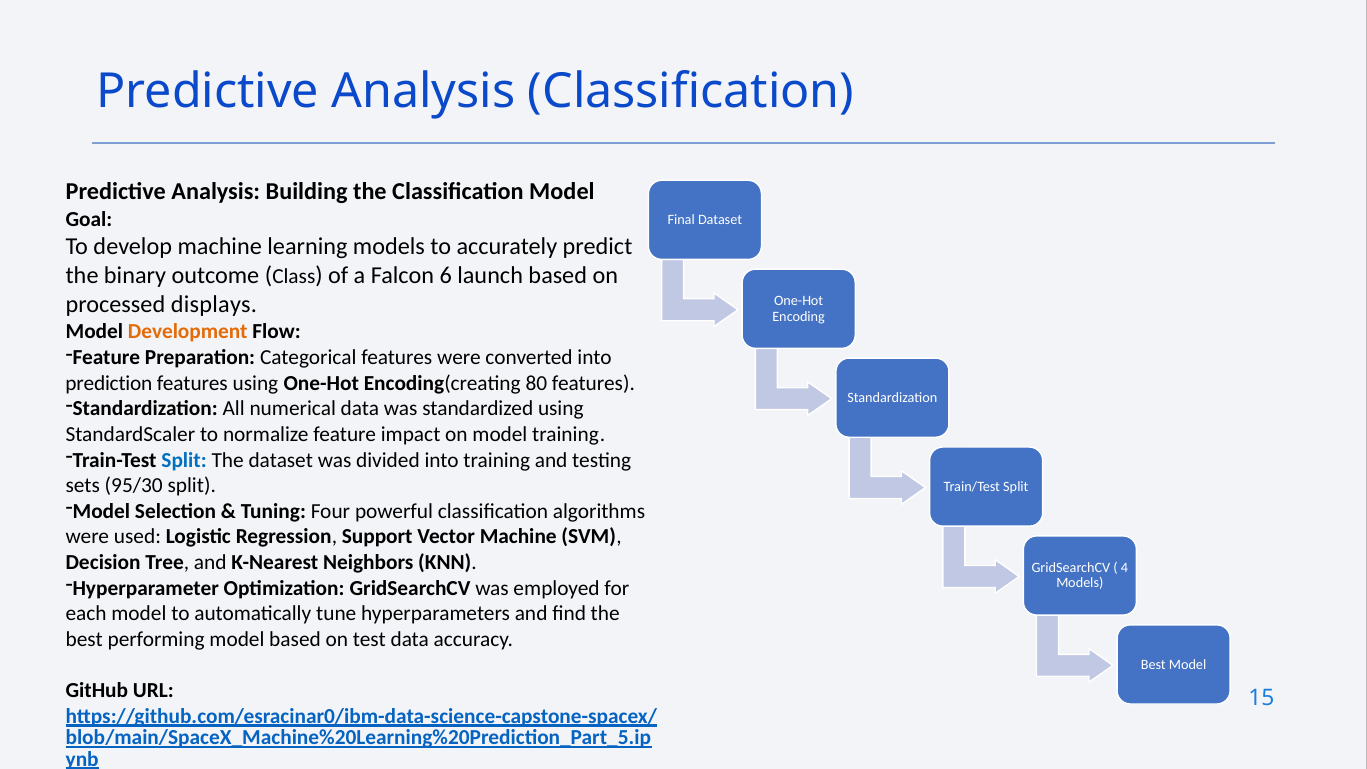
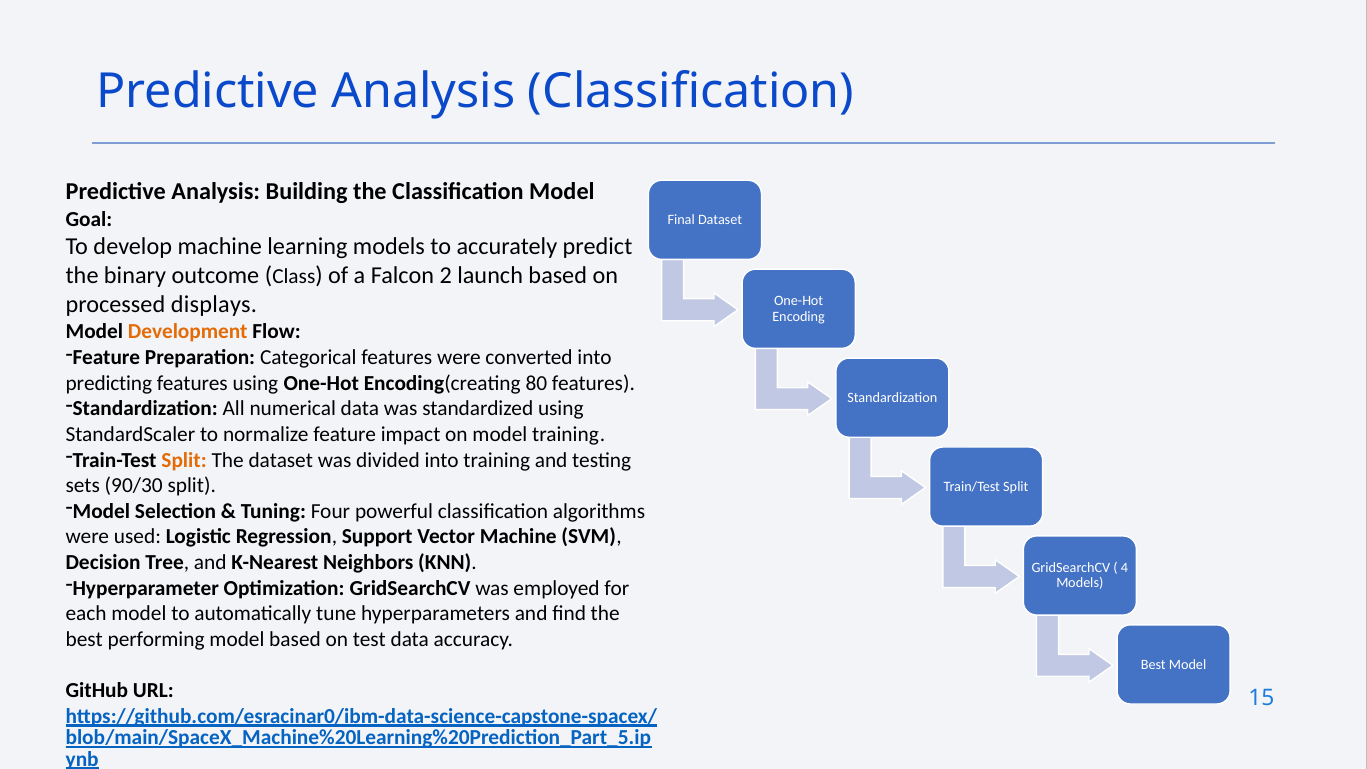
6: 6 -> 2 (446, 276)
prediction: prediction -> predicting (109, 383)
Split colour: blue -> orange (184, 460)
95/30: 95/30 -> 90/30 (134, 486)
